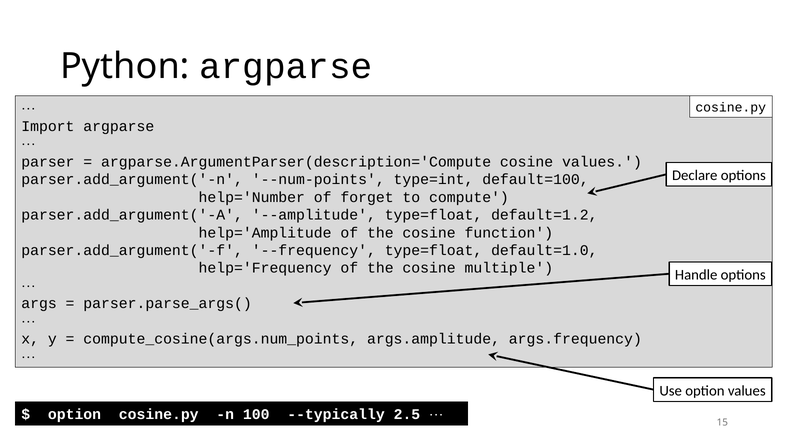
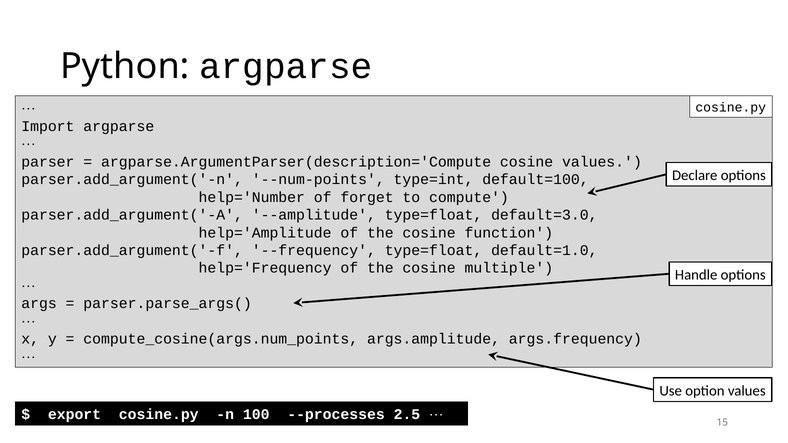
default=1.2: default=1.2 -> default=3.0 (544, 215)
option: option -> export (75, 415)
--typically: --typically -> --processes (336, 415)
